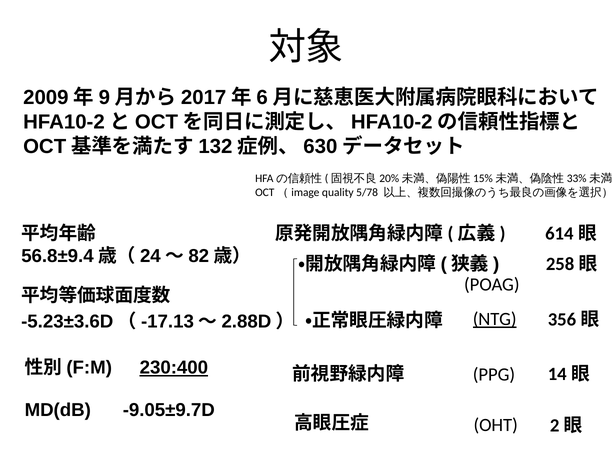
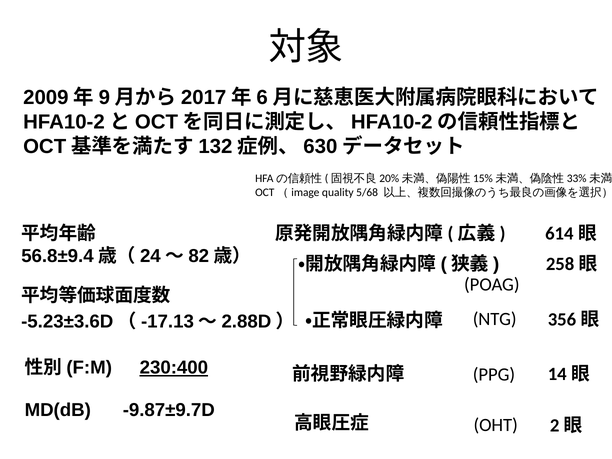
5/78: 5/78 -> 5/68 (367, 192)
NTG underline: present -> none (495, 319)
-9.05±9.7D: -9.05±9.7D -> -9.87±9.7D (169, 410)
